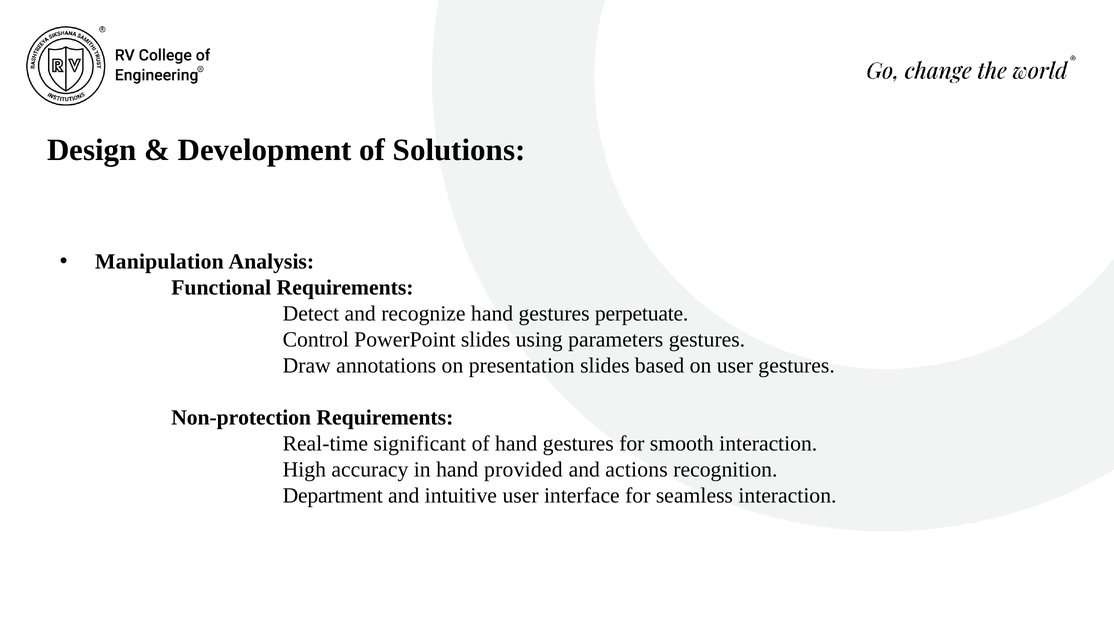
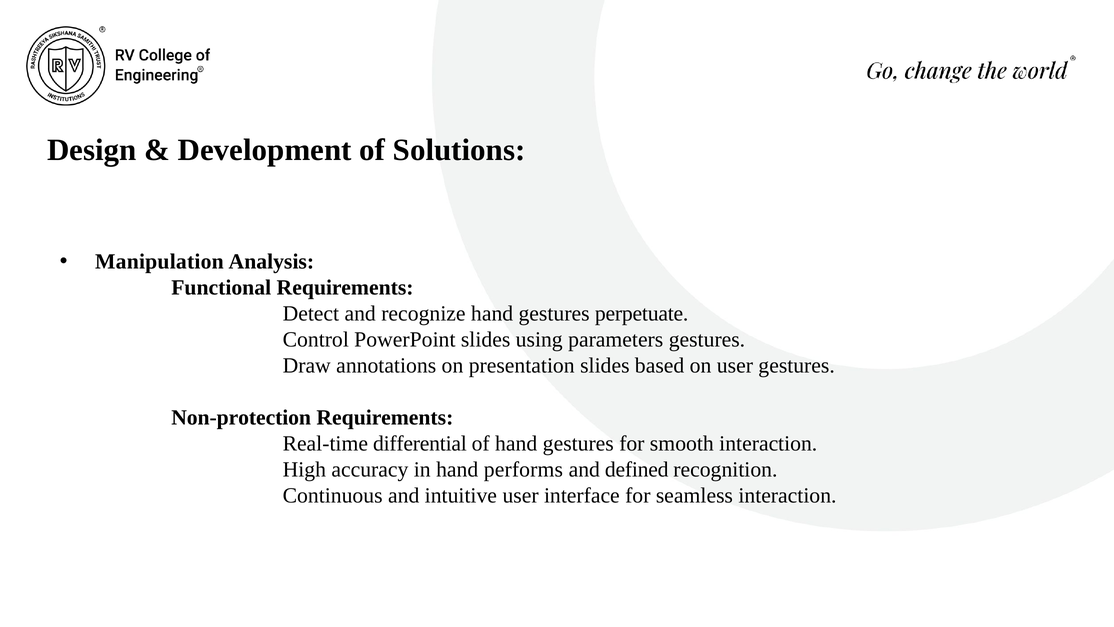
significant: significant -> differential (420, 443)
provided: provided -> performs (523, 469)
actions: actions -> defined (637, 469)
Department: Department -> Continuous (333, 495)
